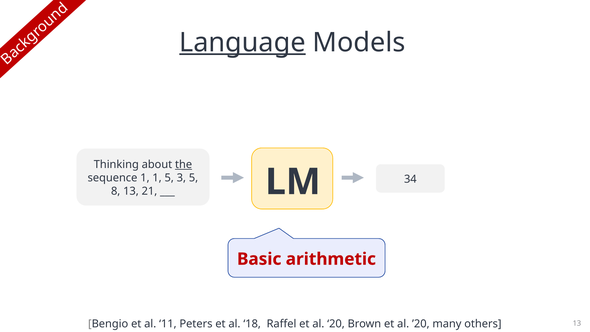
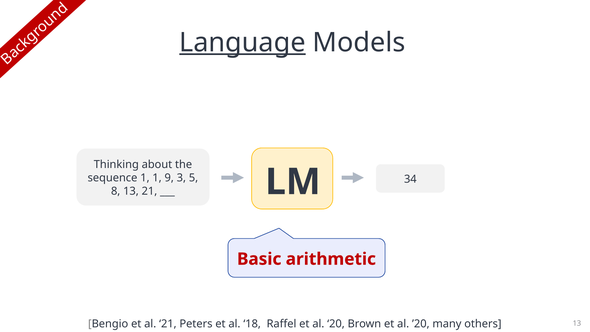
the underline: present -> none (184, 164)
1 5: 5 -> 9 (169, 178)
al 11: 11 -> 21 (168, 324)
